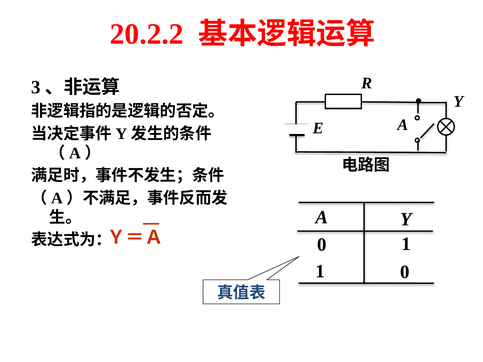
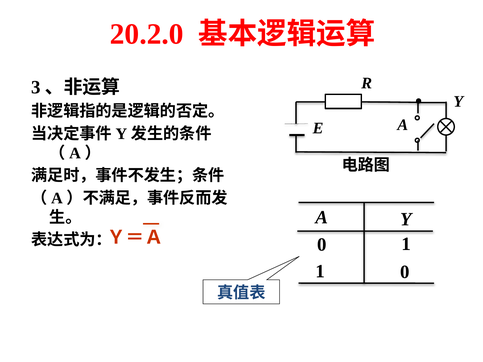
20.2.2: 20.2.2 -> 20.2.0 (147, 34)
